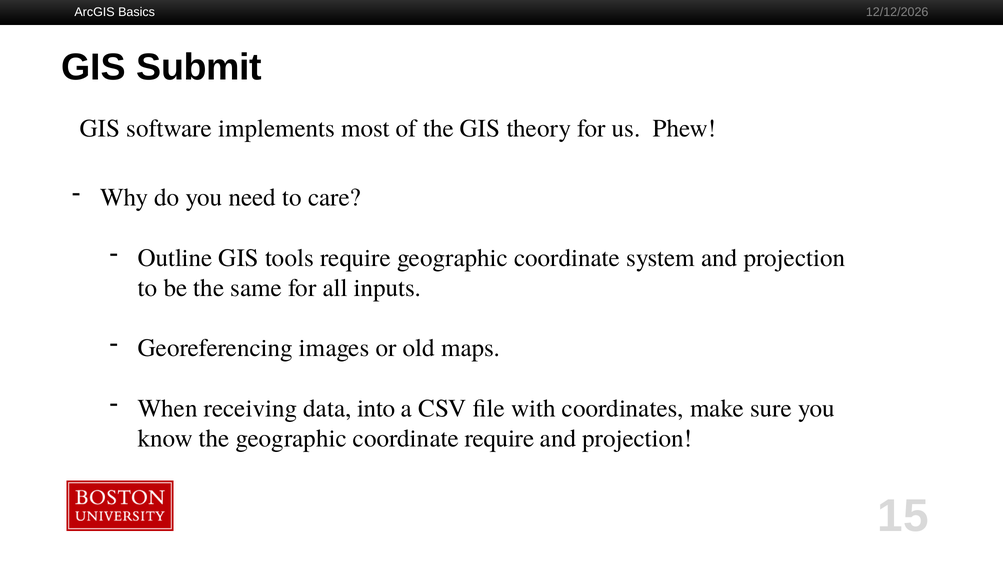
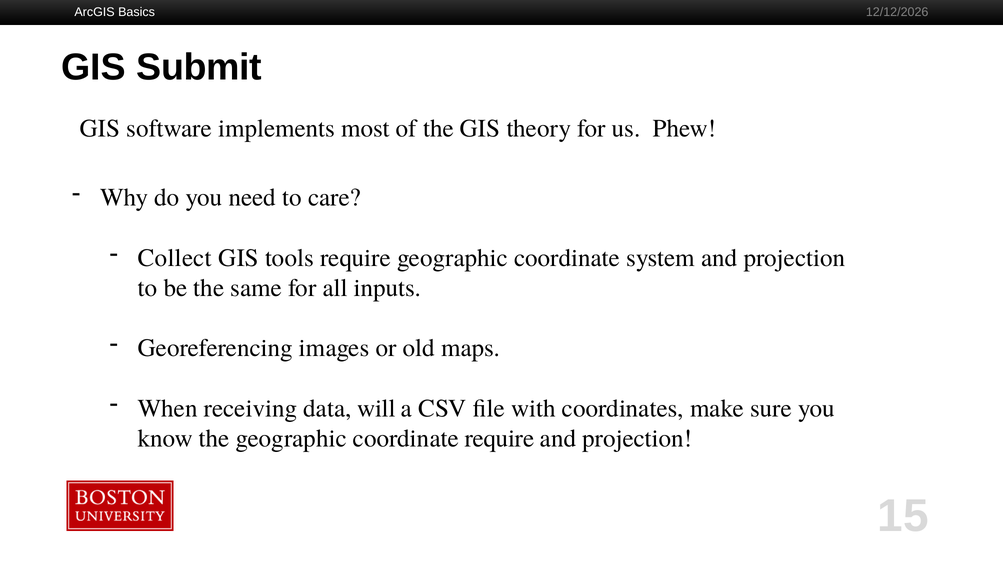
Outline: Outline -> Collect (175, 258)
into: into -> will (376, 408)
